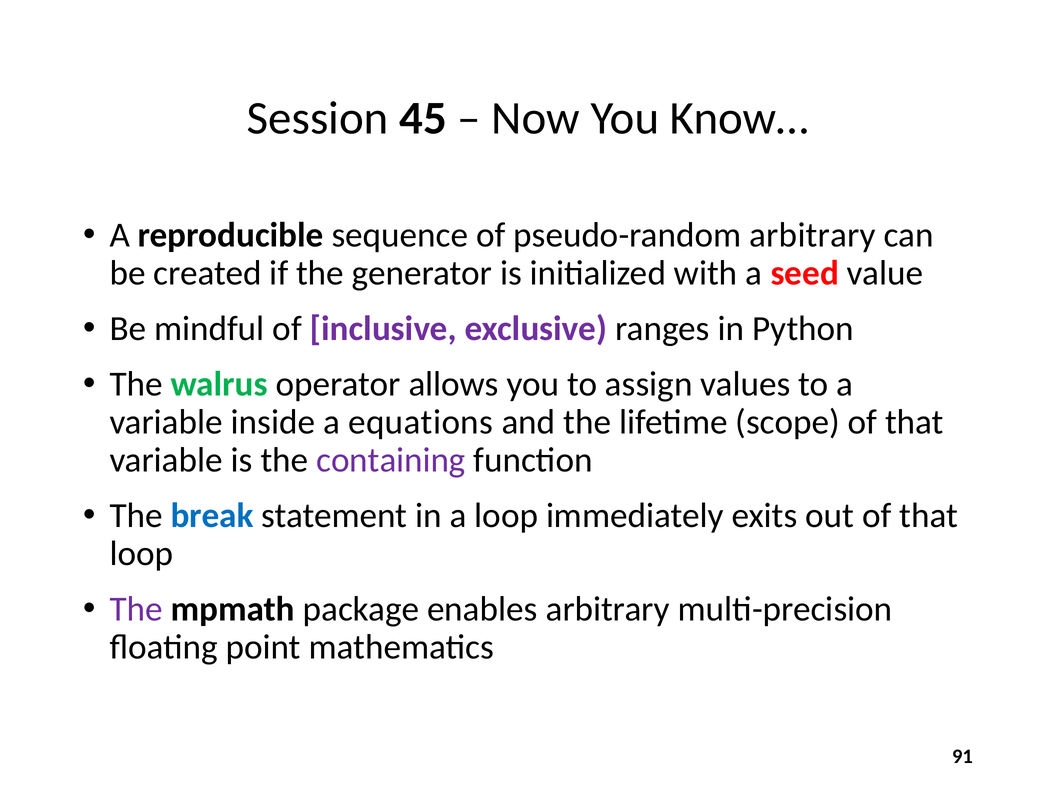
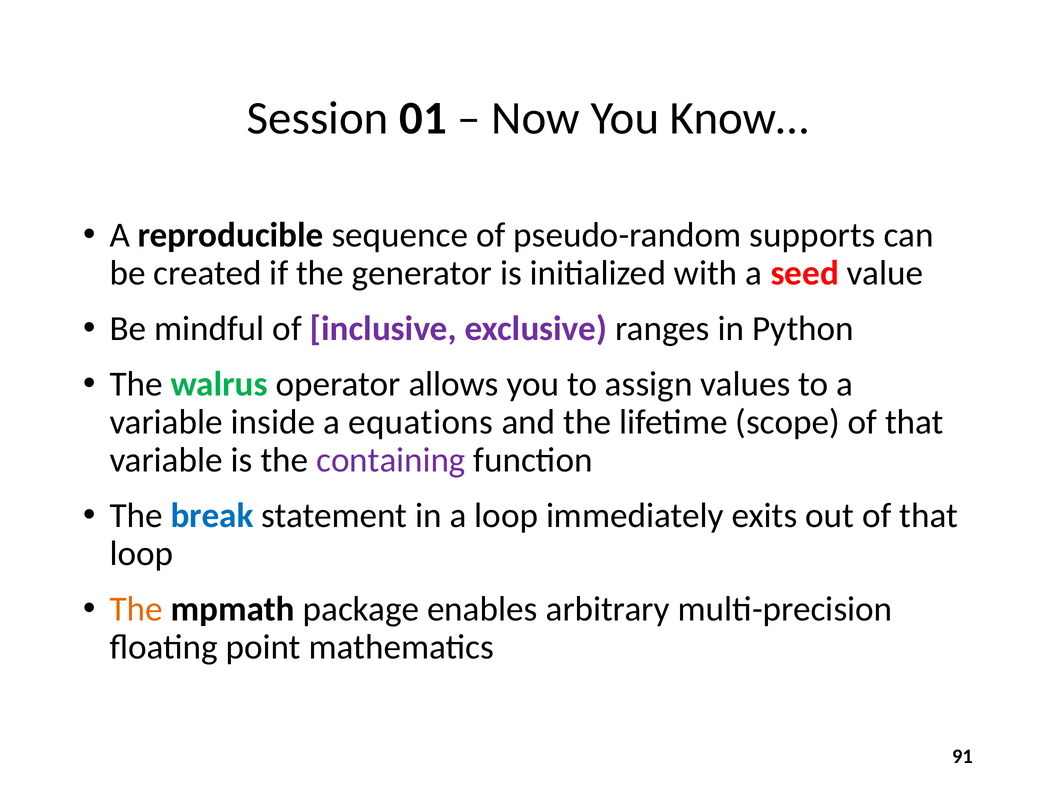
45: 45 -> 01 (423, 118)
pseudo-random arbitrary: arbitrary -> supports (813, 235)
The colour: purple -> orange (136, 609)
